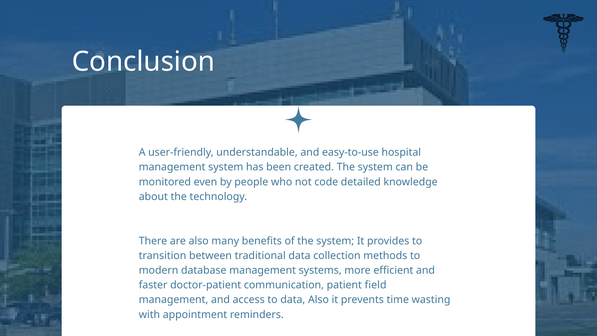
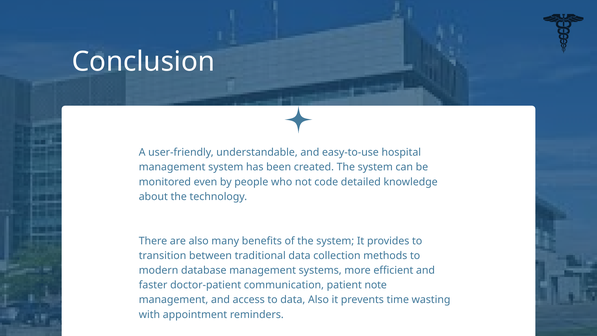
field: field -> note (376, 285)
